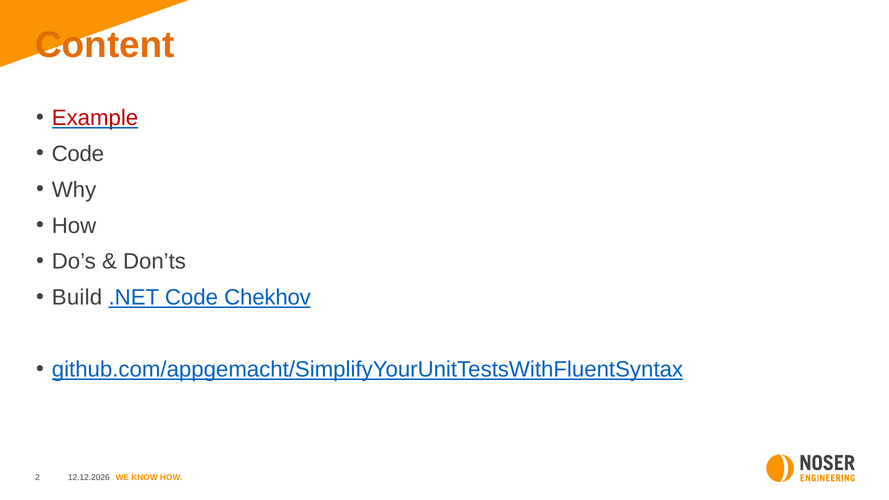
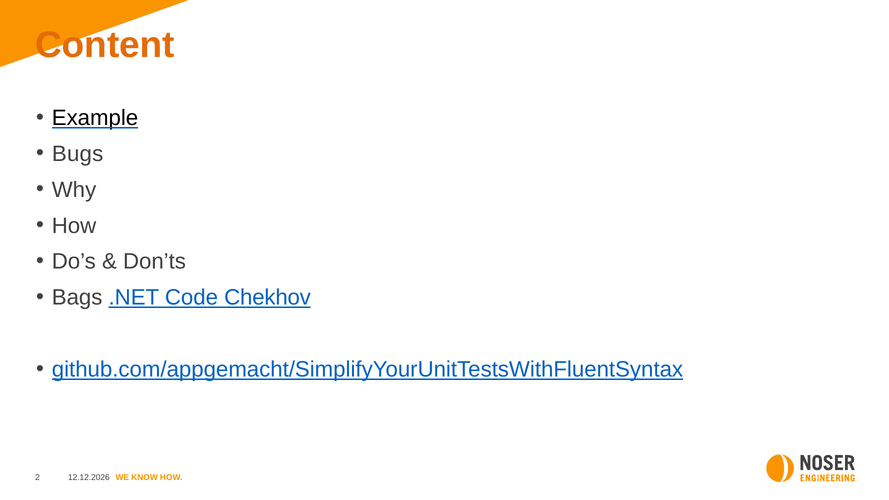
Example colour: red -> black (95, 118)
Code: Code -> Bugs (78, 154)
Build: Build -> Bags (77, 298)
